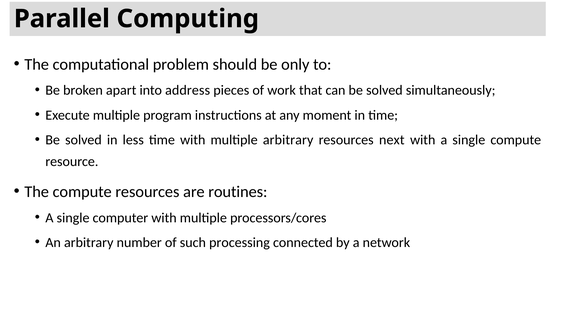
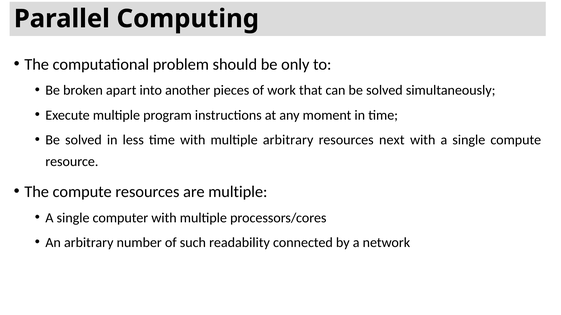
address: address -> another (188, 91)
are routines: routines -> multiple (238, 192)
processing: processing -> readability (239, 243)
